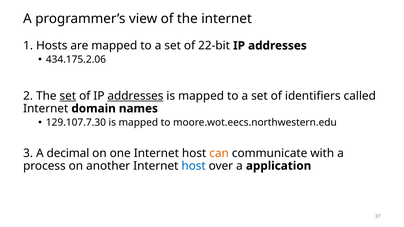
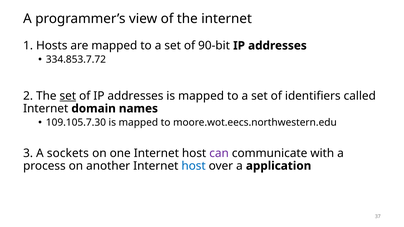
22-bit: 22-bit -> 90-bit (214, 46)
434.175.2.06: 434.175.2.06 -> 334.853.7.72 (76, 60)
addresses underline: present -> none (135, 96)
129.107.7.30: 129.107.7.30 -> 109.105.7.30 (76, 123)
decimal: decimal -> sockets (68, 153)
can colour: orange -> purple (219, 153)
